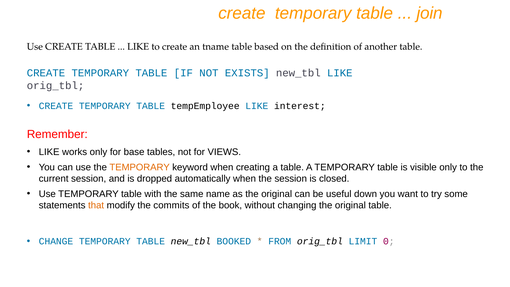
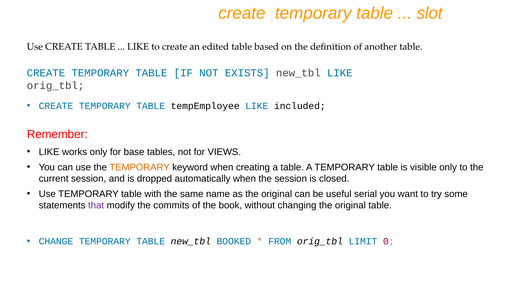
join: join -> slot (430, 13)
tname: tname -> edited (216, 47)
interest: interest -> included (300, 106)
down: down -> serial (366, 194)
that colour: orange -> purple (96, 205)
